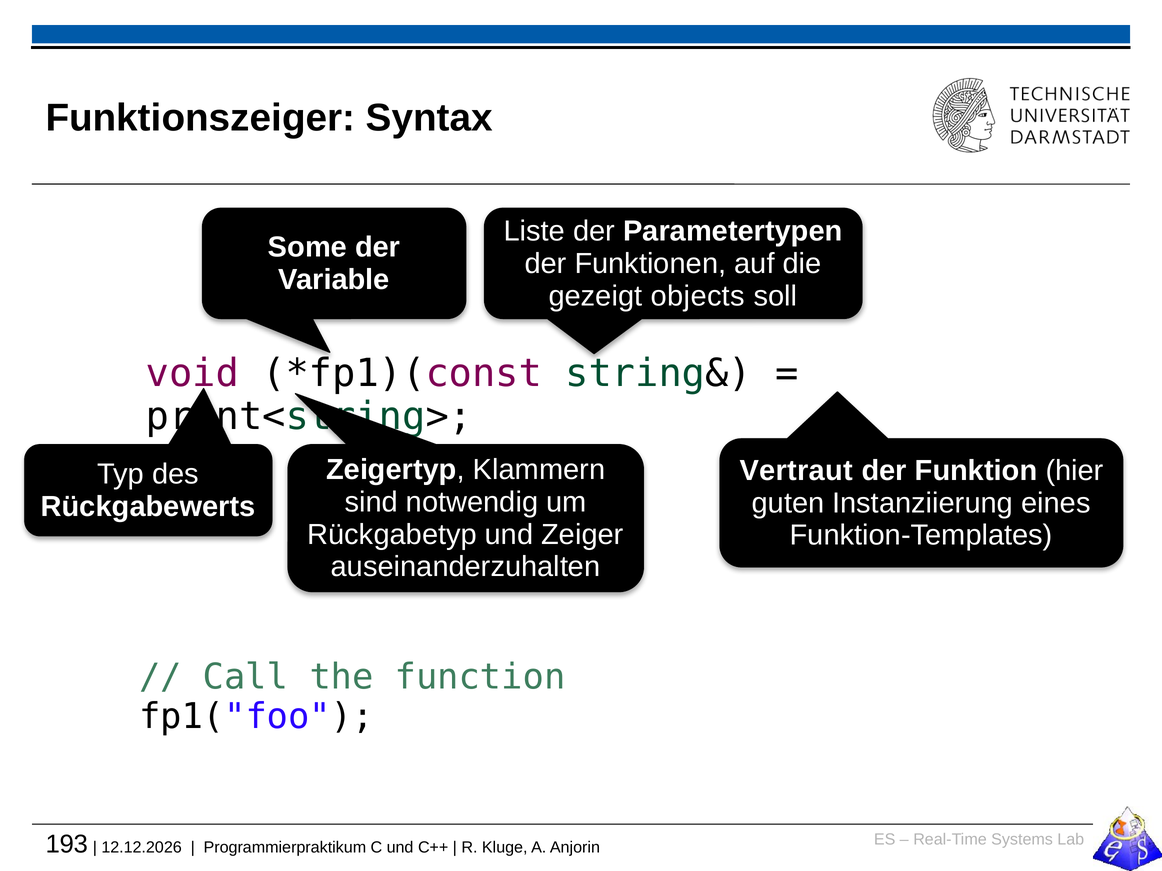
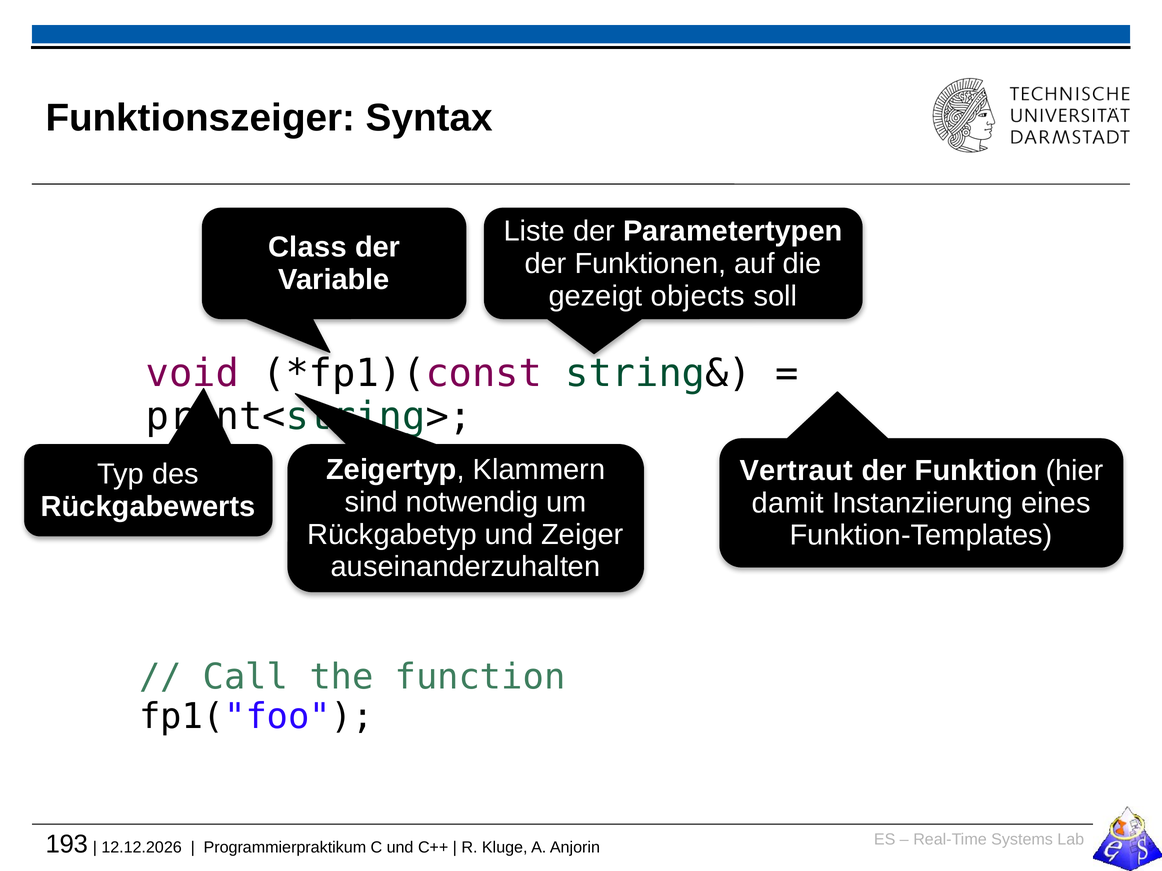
Some: Some -> Class (307, 247)
guten: guten -> damit (788, 503)
